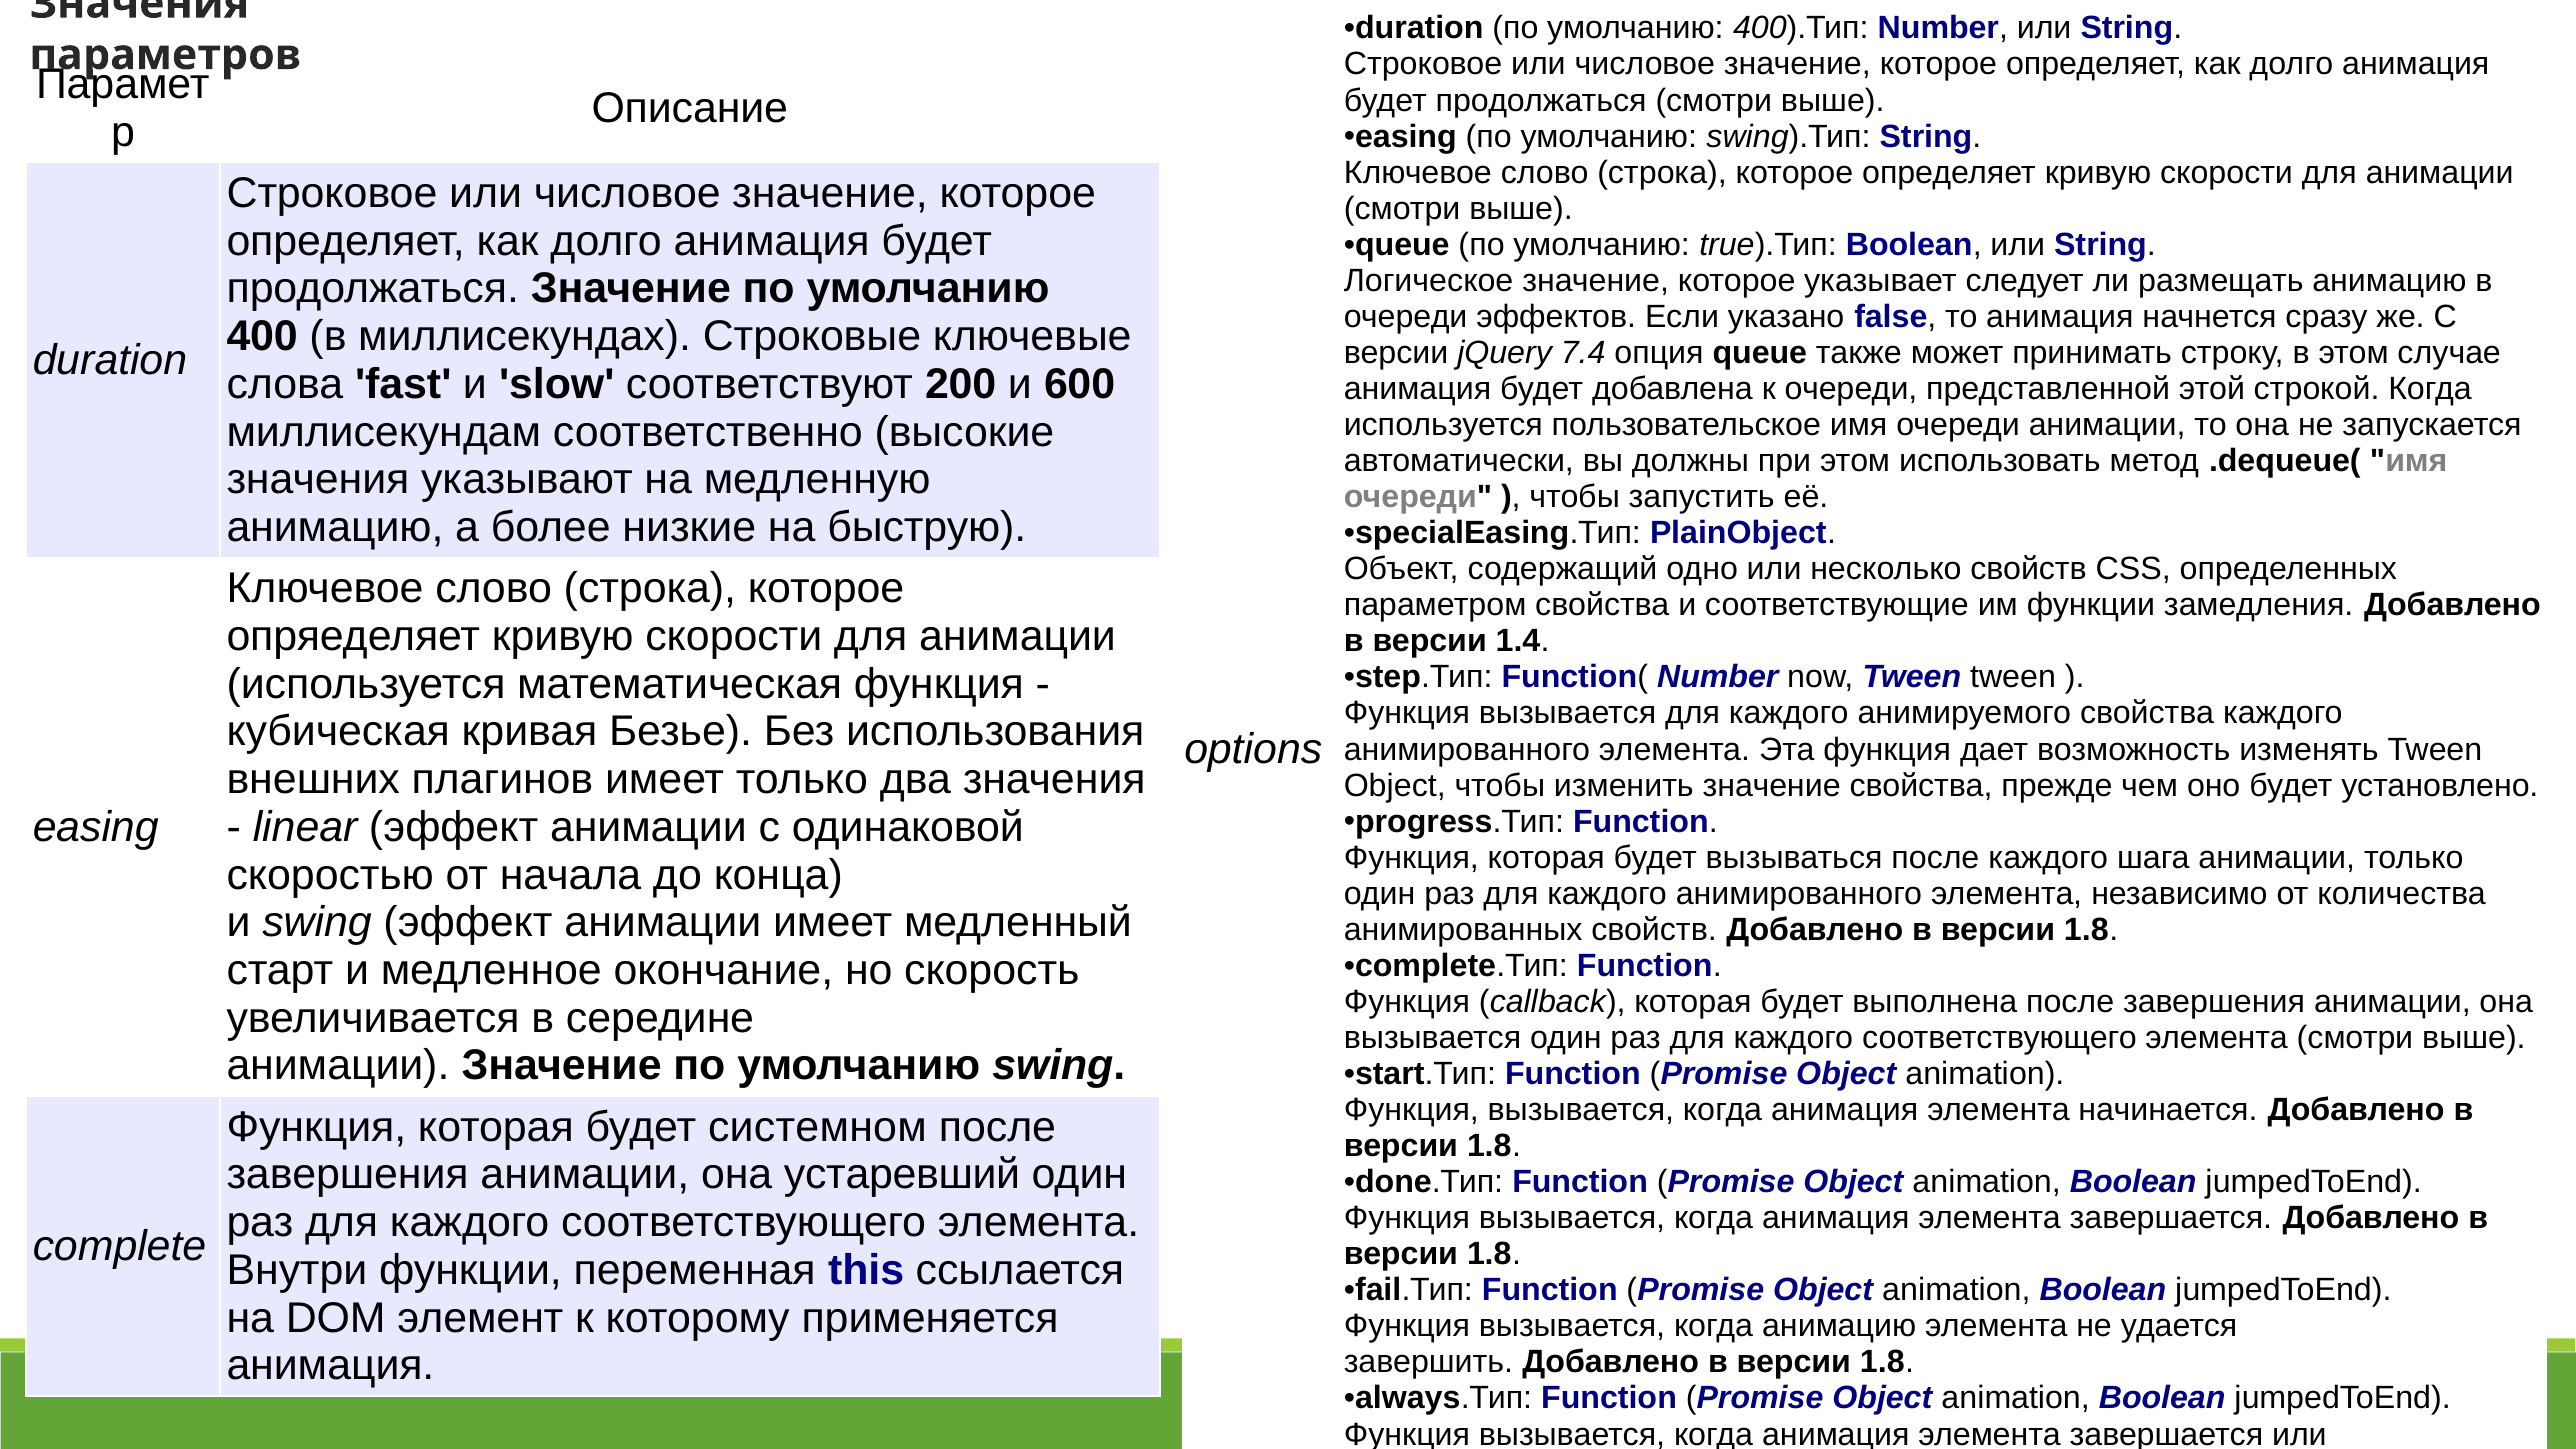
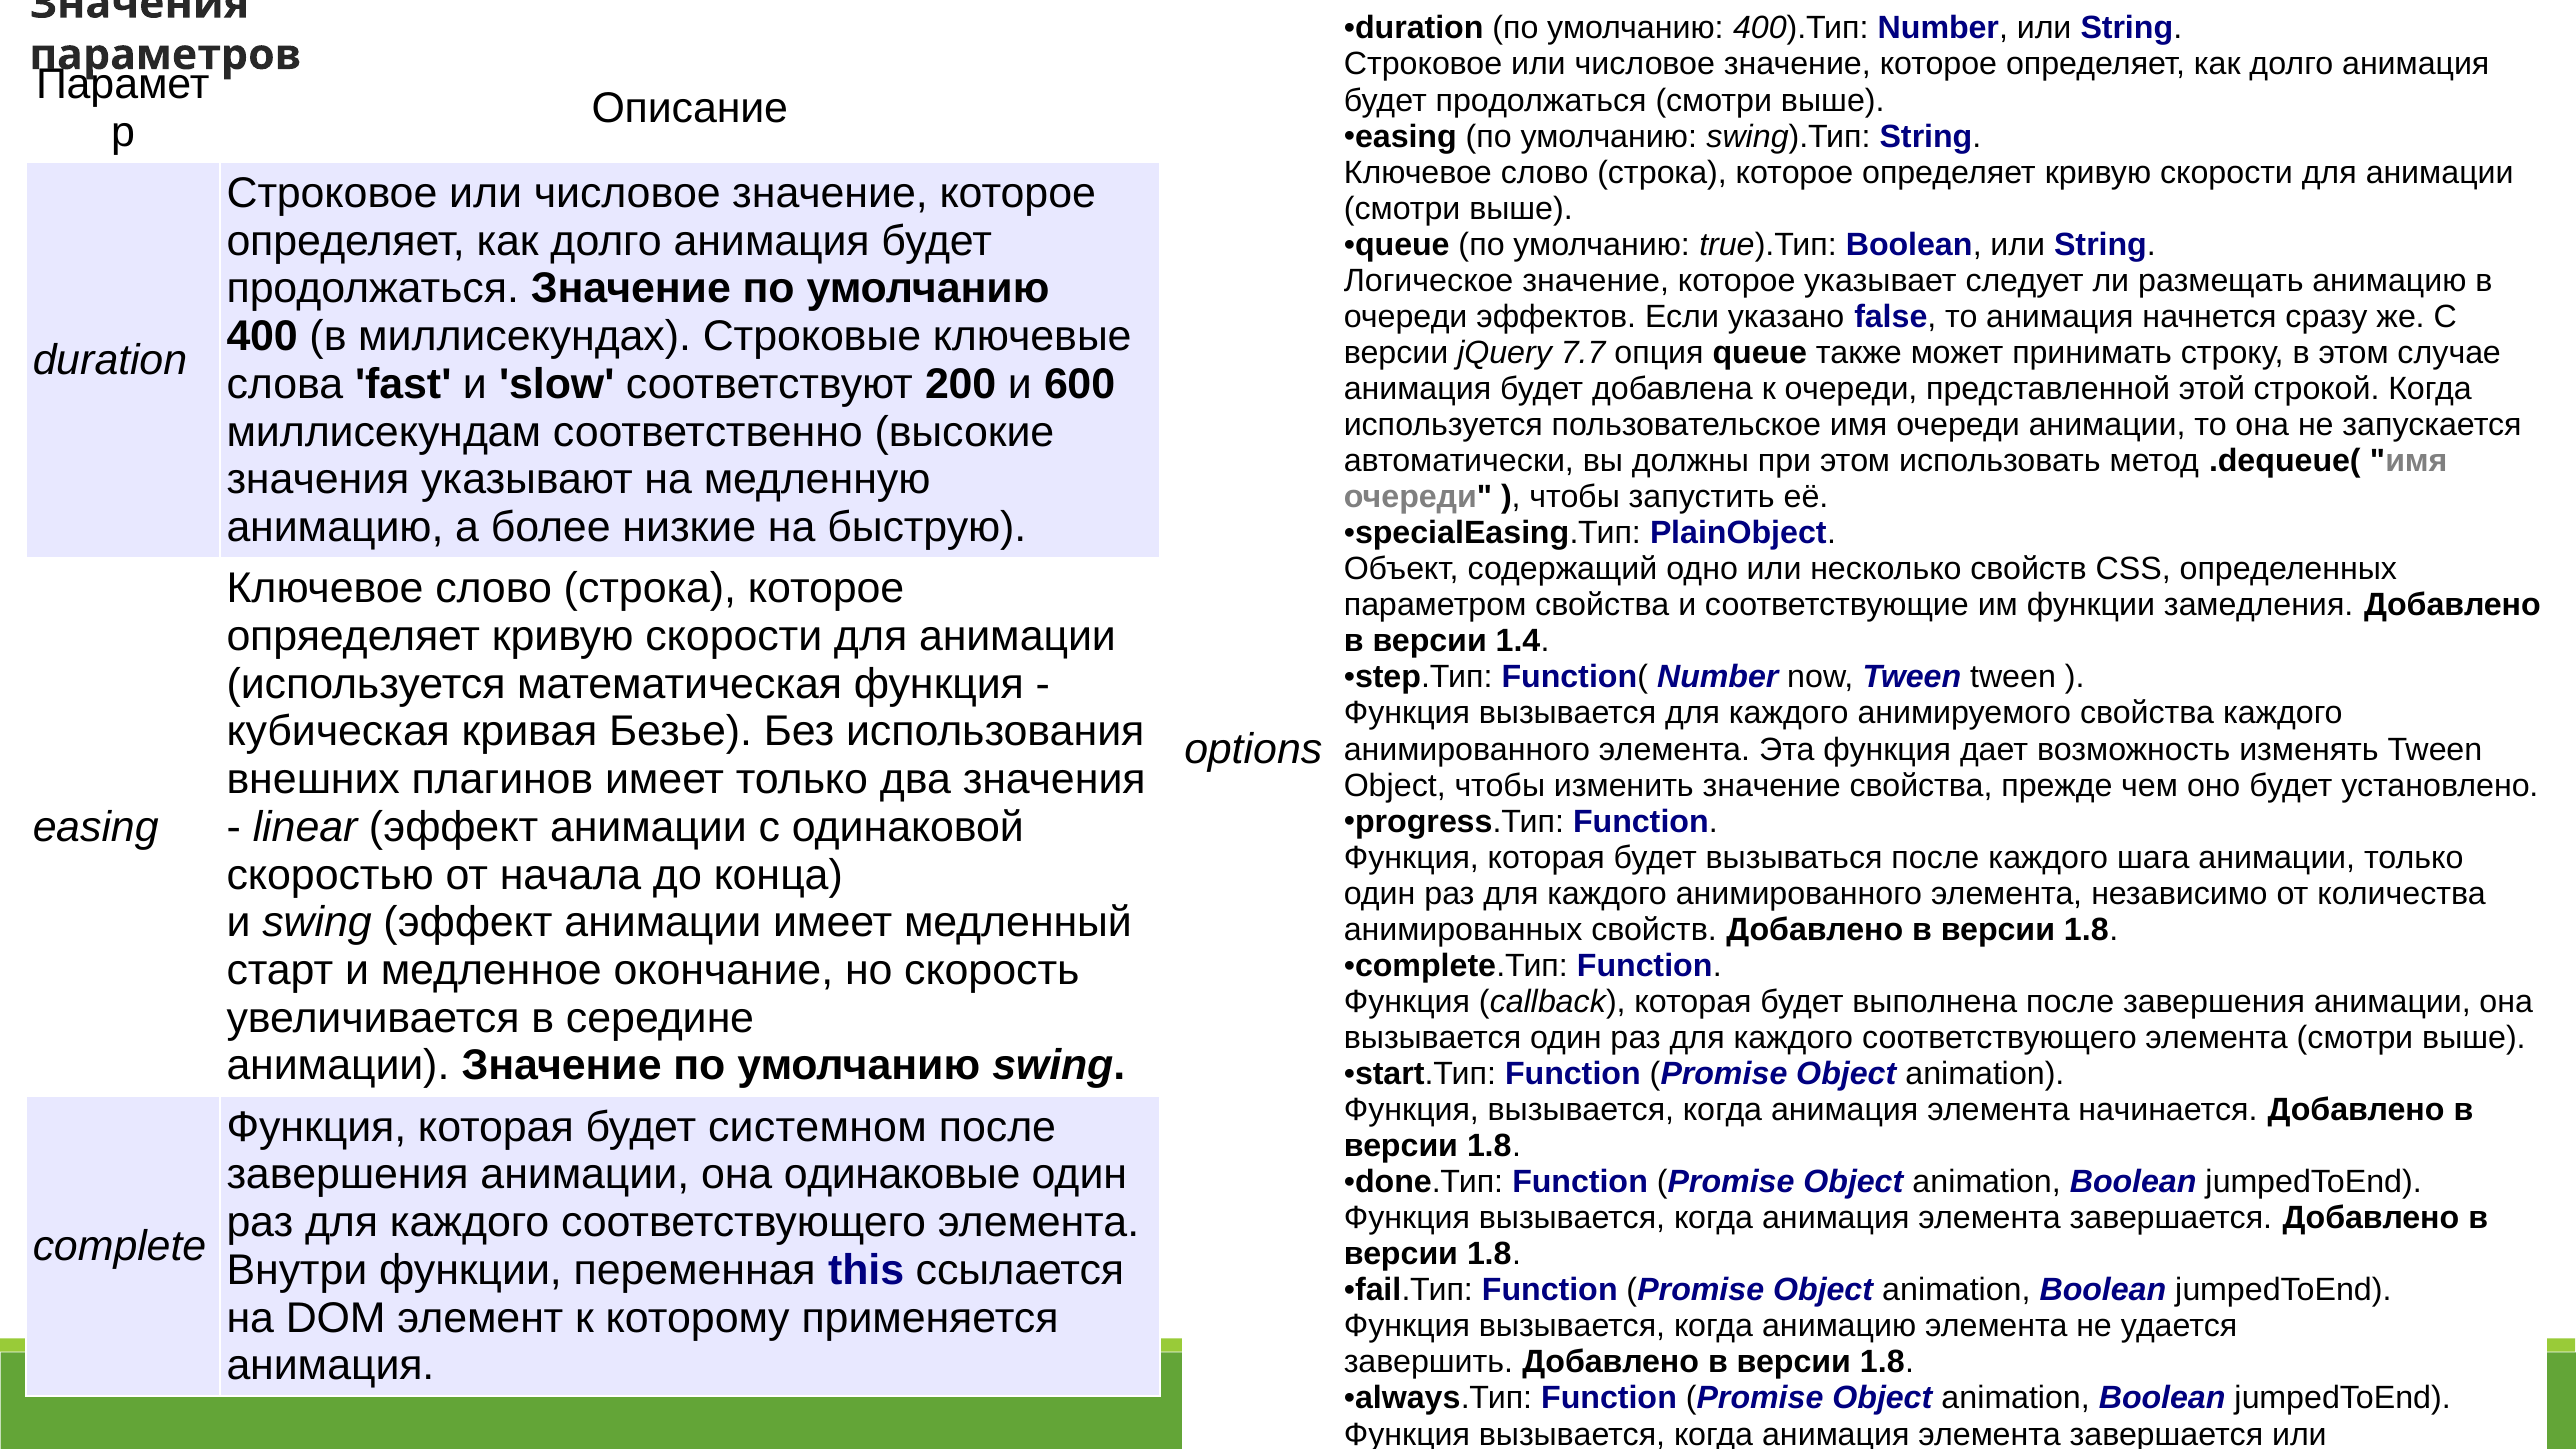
7.4: 7.4 -> 7.7 (1583, 353)
устаревший: устаревший -> одинаковые (902, 1175)
